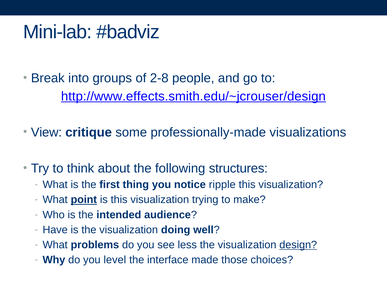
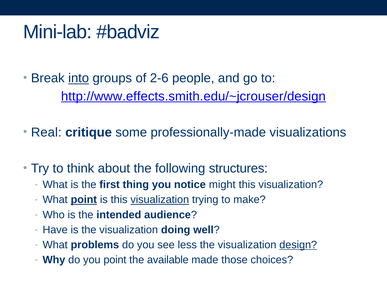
into underline: none -> present (79, 78)
2-8: 2-8 -> 2-6 (159, 78)
View: View -> Real (46, 132)
ripple: ripple -> might (222, 185)
visualization underline: none -> present (160, 200)
you level: level -> point (115, 260)
interface: interface -> available (168, 260)
